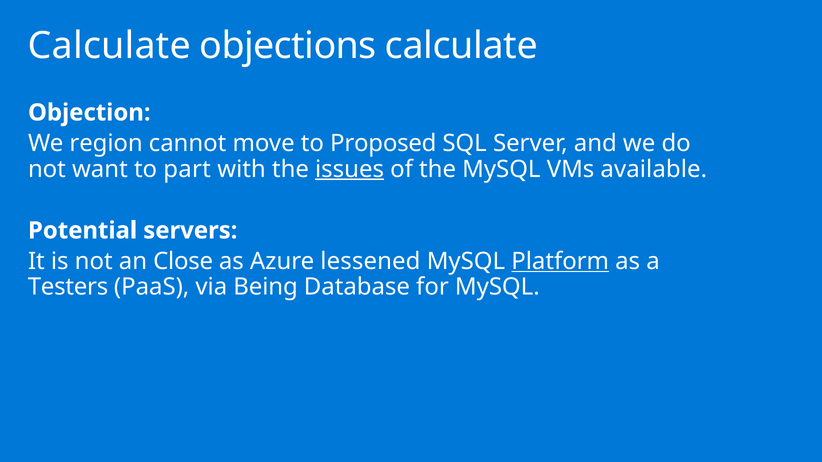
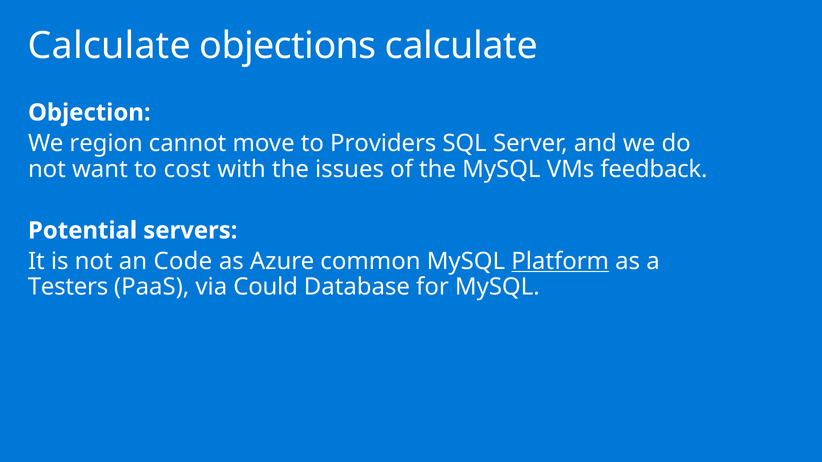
Proposed: Proposed -> Providers (383, 143)
part: part -> cost (187, 169)
issues underline: present -> none (350, 169)
available: available -> feedback (654, 169)
Close: Close -> Code (183, 261)
lessened: lessened -> common (370, 261)
Being: Being -> Could (266, 287)
